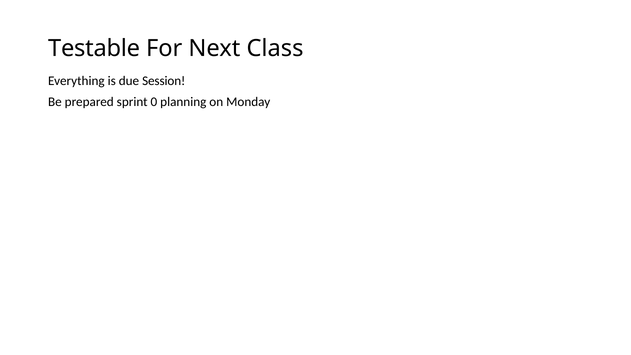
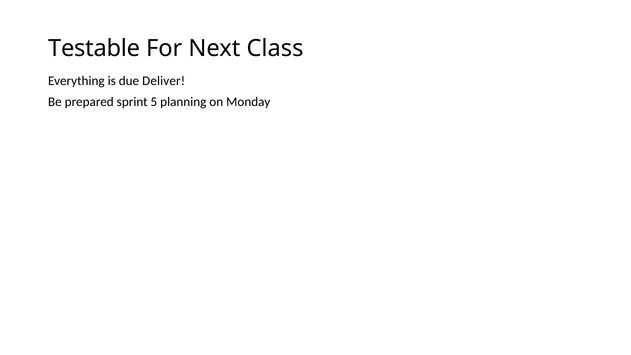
Session: Session -> Deliver (164, 81)
0: 0 -> 5 (154, 102)
